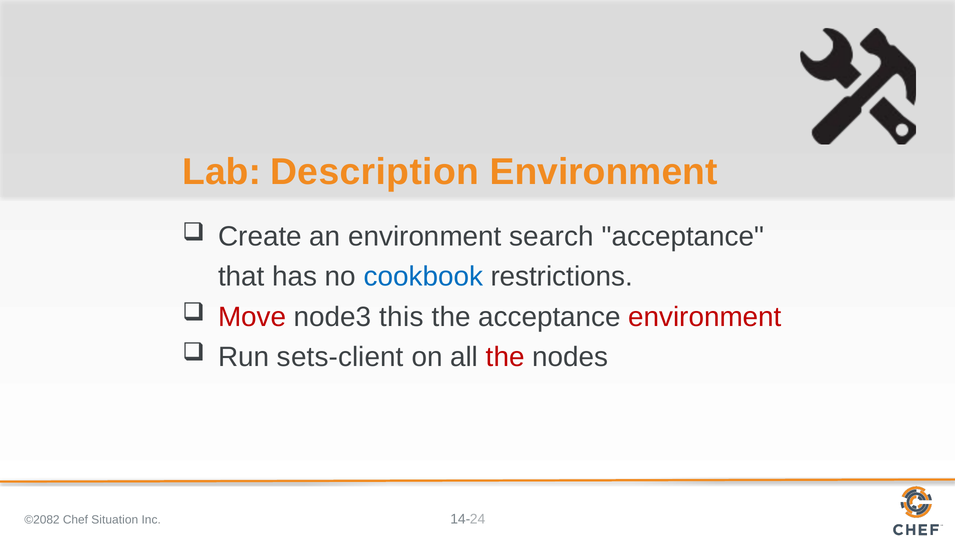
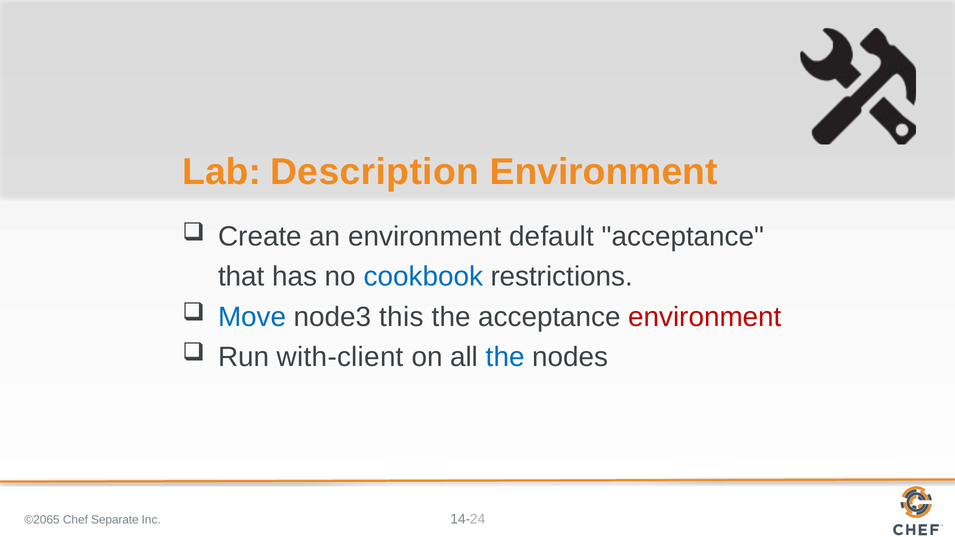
search: search -> default (552, 237)
Move colour: red -> blue (252, 317)
sets-client: sets-client -> with-client (340, 357)
the colour: red -> blue (505, 357)
©2082: ©2082 -> ©2065 (42, 520)
Situation: Situation -> Separate (115, 520)
